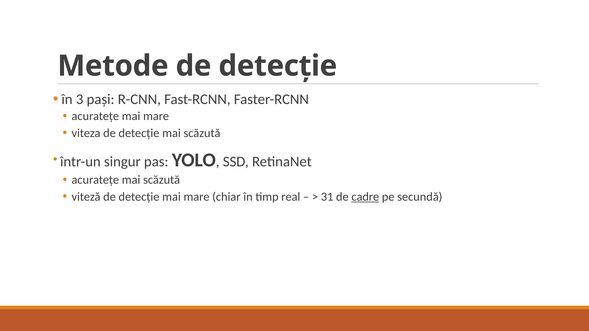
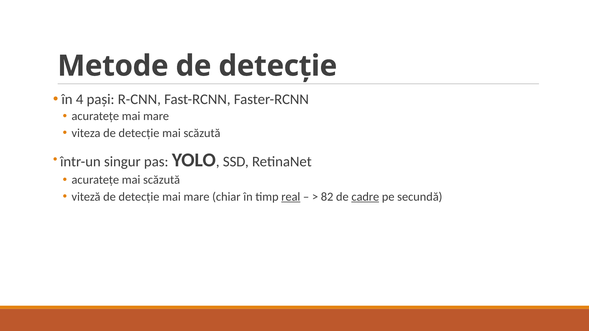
3: 3 -> 4 (80, 99)
real underline: none -> present (291, 197)
31: 31 -> 82 (327, 197)
